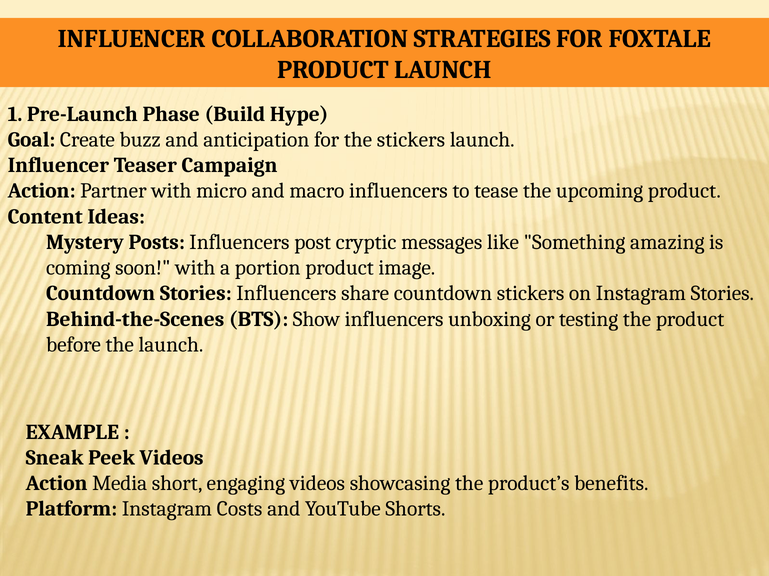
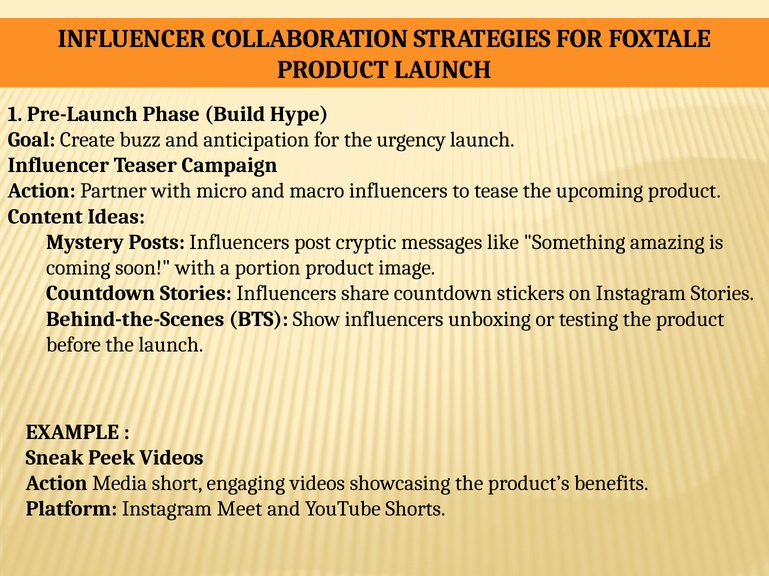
the stickers: stickers -> urgency (411, 140)
Costs: Costs -> Meet (240, 510)
